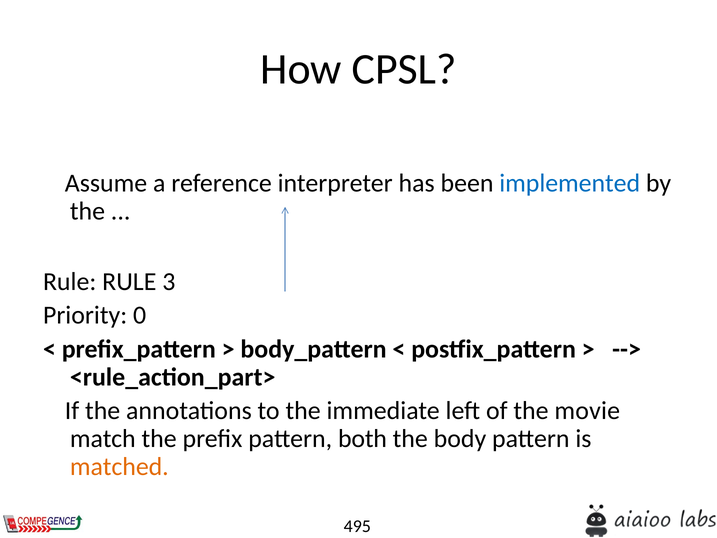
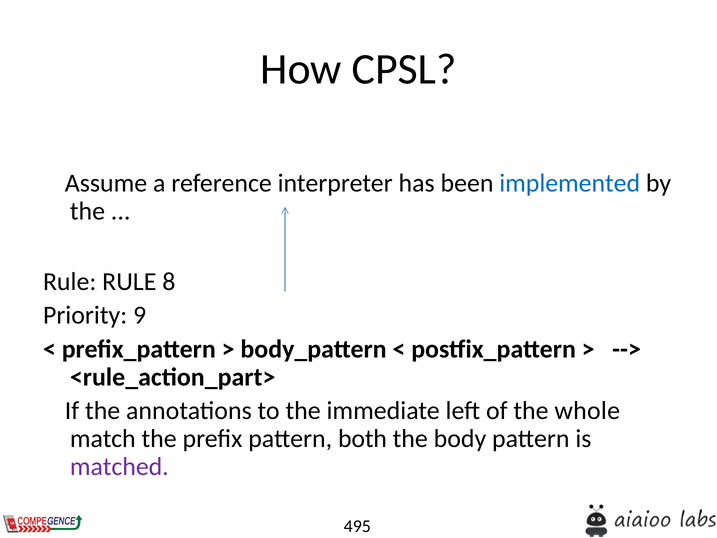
3: 3 -> 8 (169, 282)
0: 0 -> 9 (140, 315)
movie: movie -> whole (587, 411)
matched colour: orange -> purple (119, 466)
